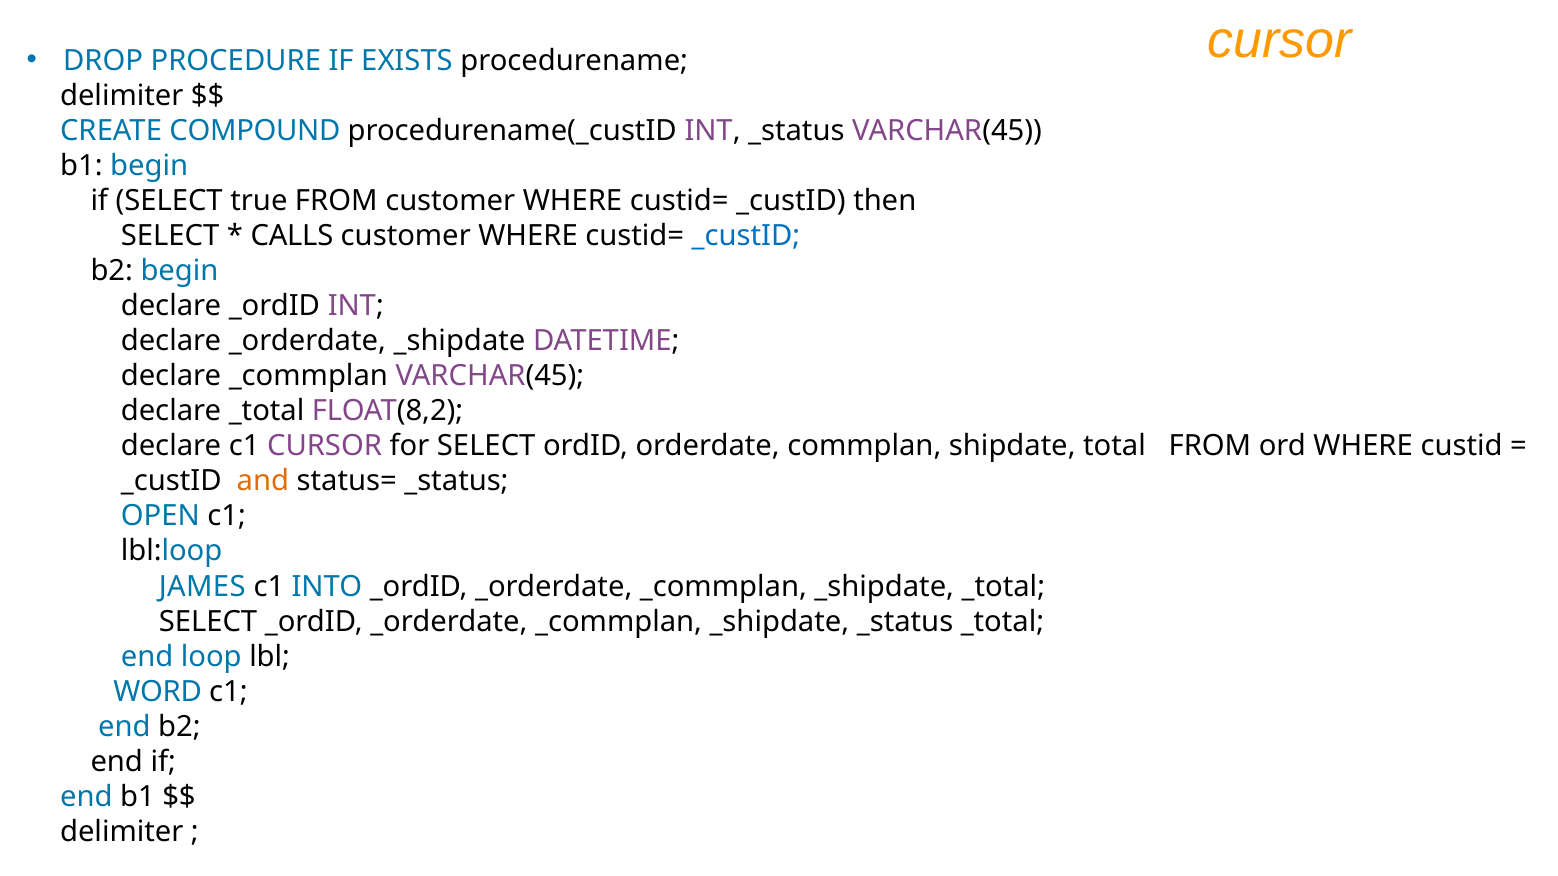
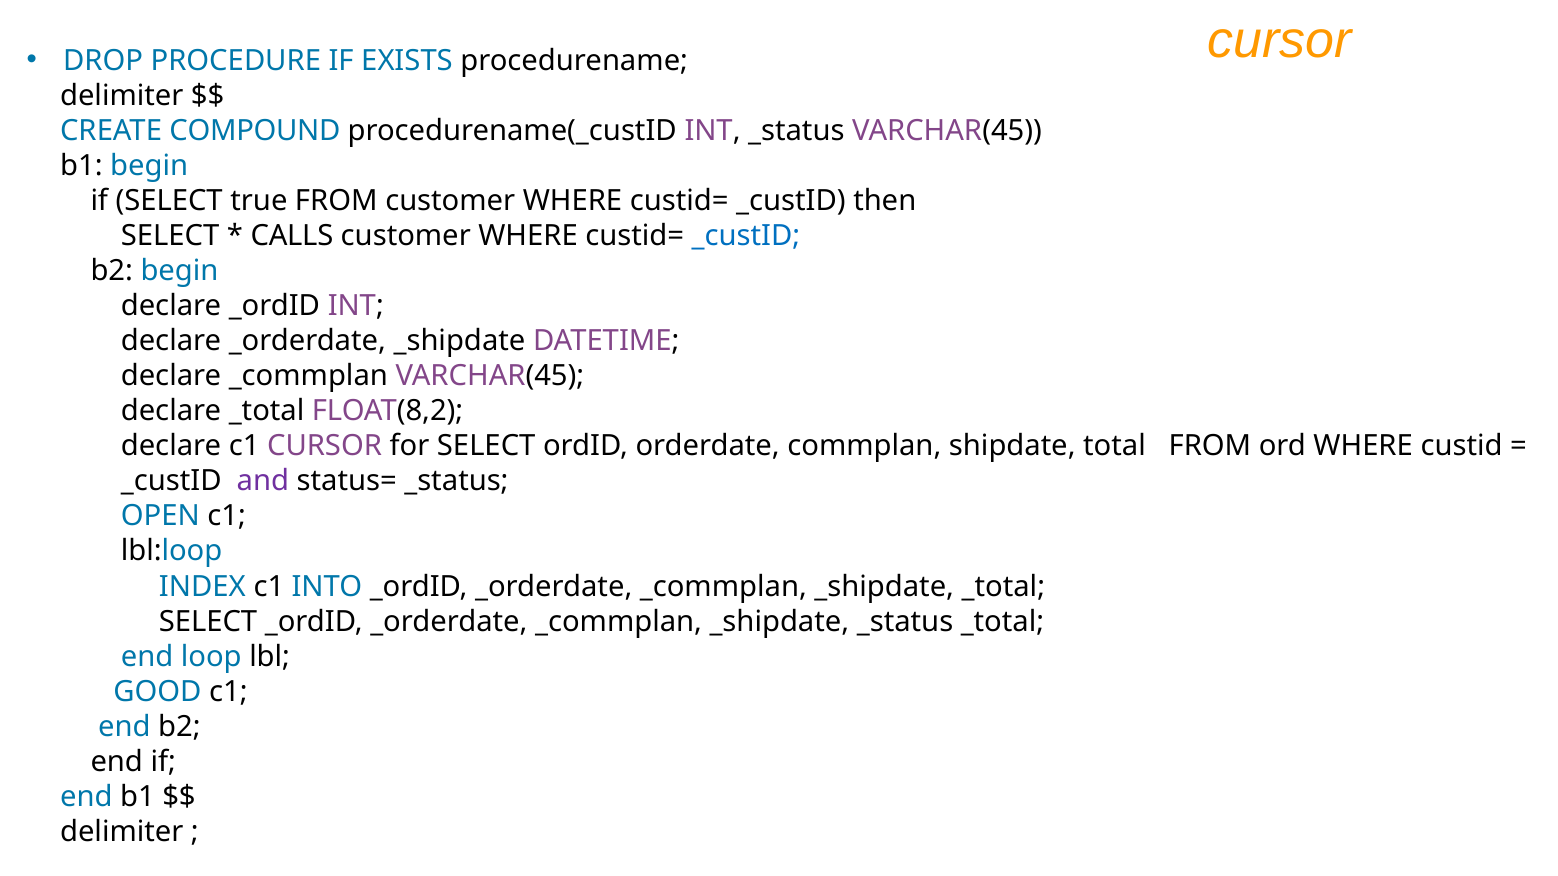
and colour: orange -> purple (263, 481)
JAMES: JAMES -> INDEX (202, 587)
WORD: WORD -> GOOD (157, 692)
